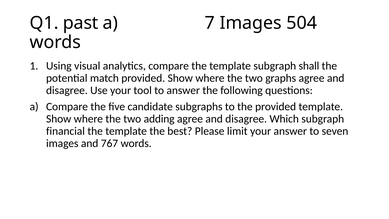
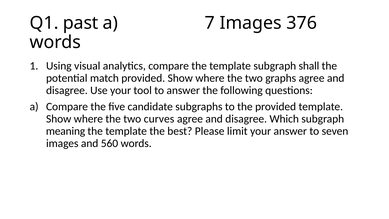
504: 504 -> 376 (302, 23)
adding: adding -> curves (159, 119)
financial: financial -> meaning (66, 131)
767: 767 -> 560 (109, 143)
